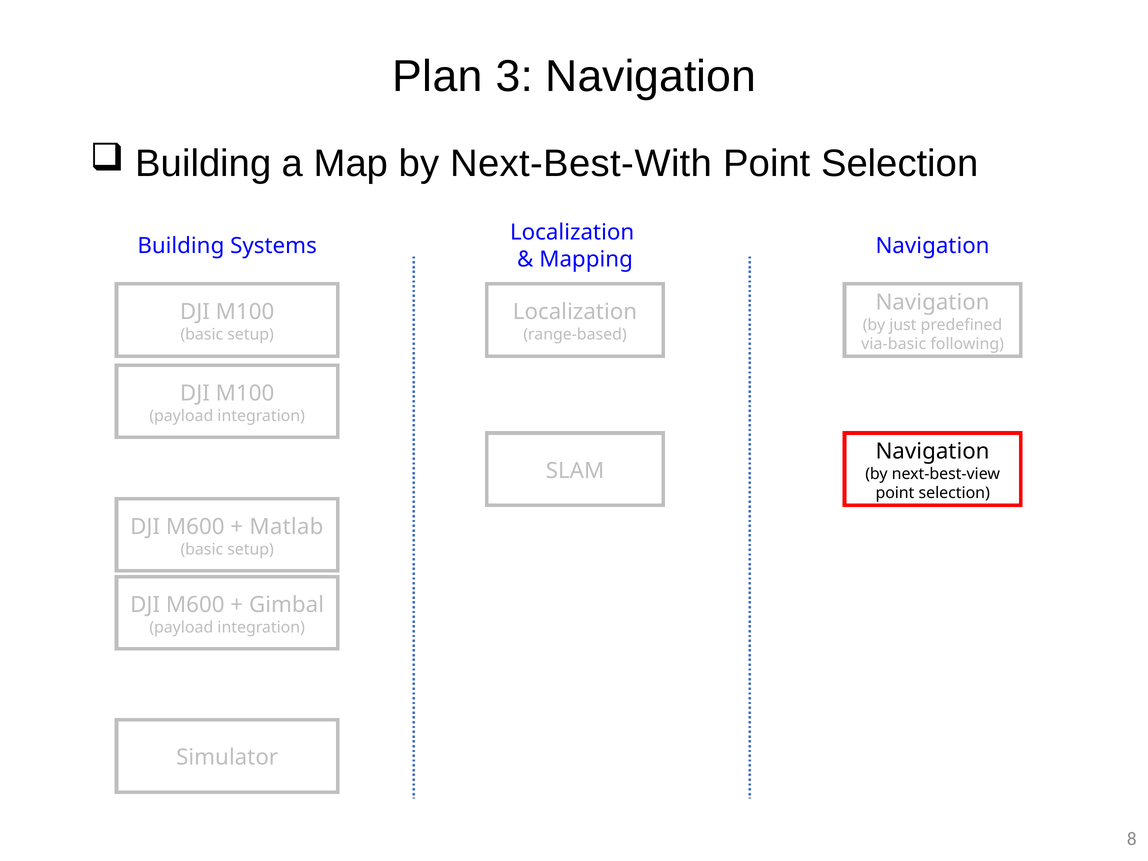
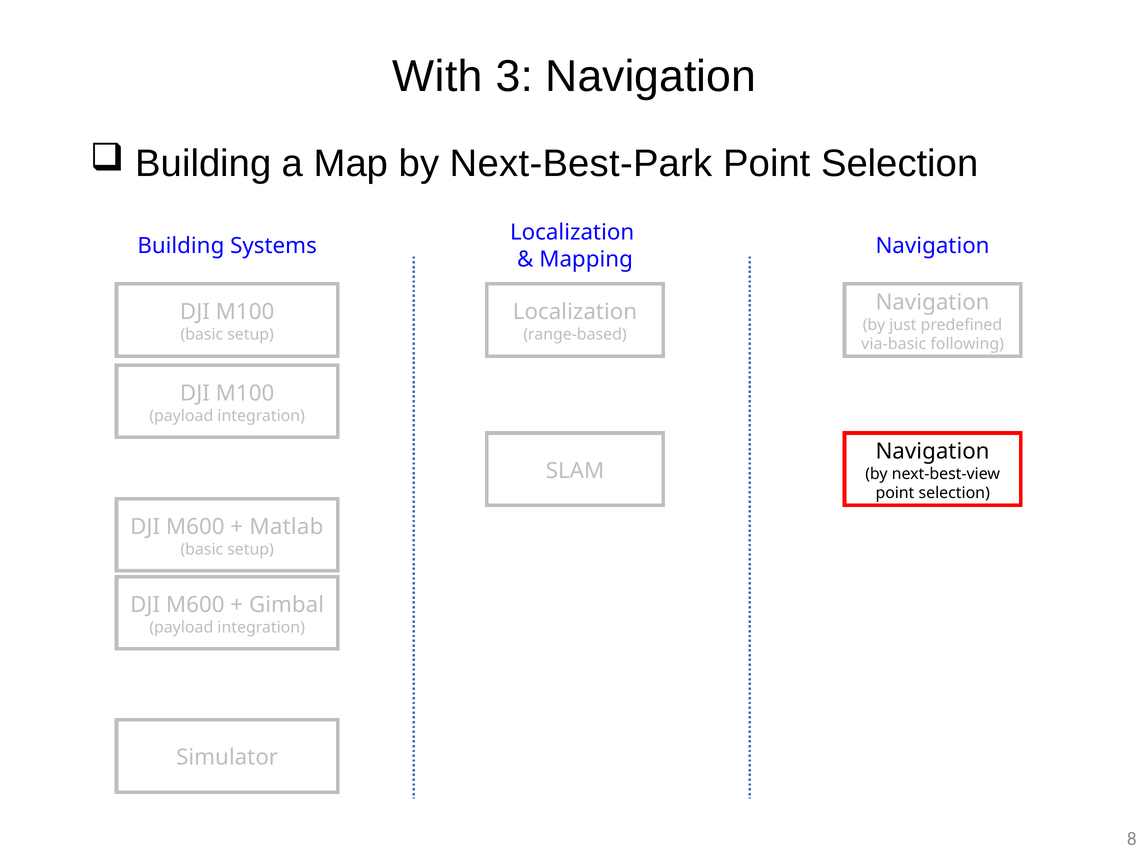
Plan: Plan -> With (437, 77)
Next-Best-With: Next-Best-With -> Next-Best-Park (581, 164)
